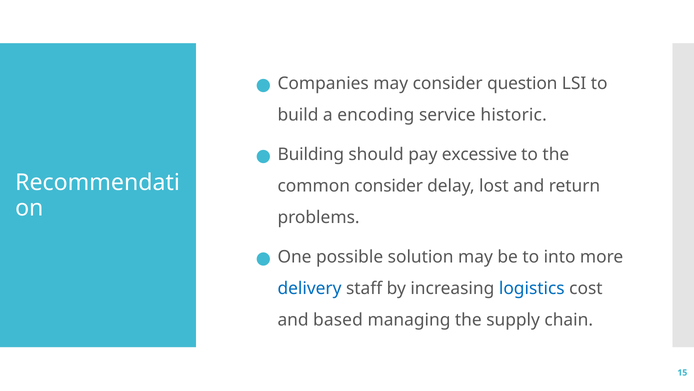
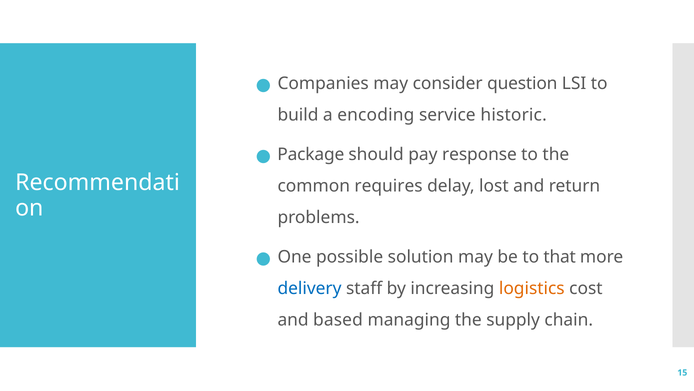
Building: Building -> Package (311, 154)
excessive: excessive -> response (479, 154)
common consider: consider -> requires (389, 186)
into: into -> that (560, 257)
logistics colour: blue -> orange (532, 288)
